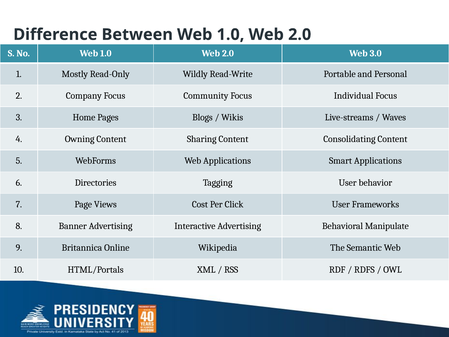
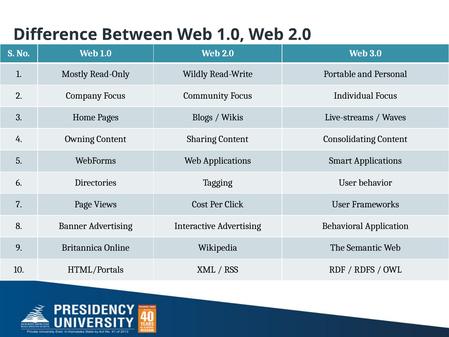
Manipulate: Manipulate -> Application (387, 226)
